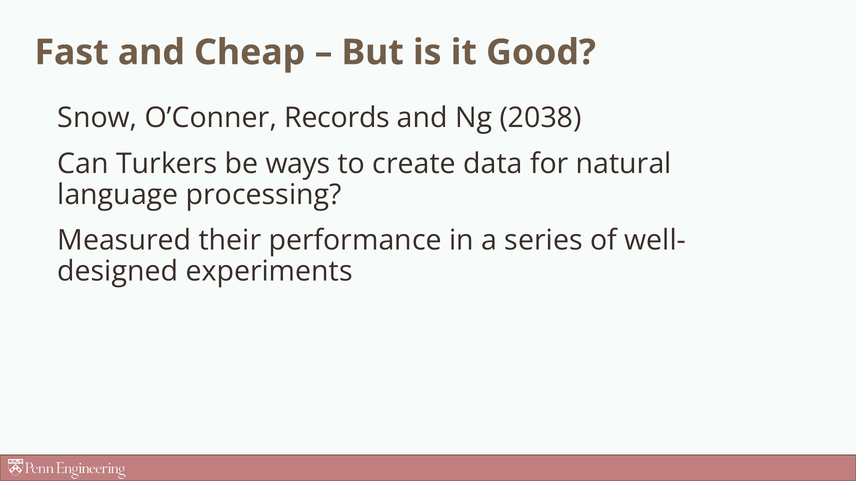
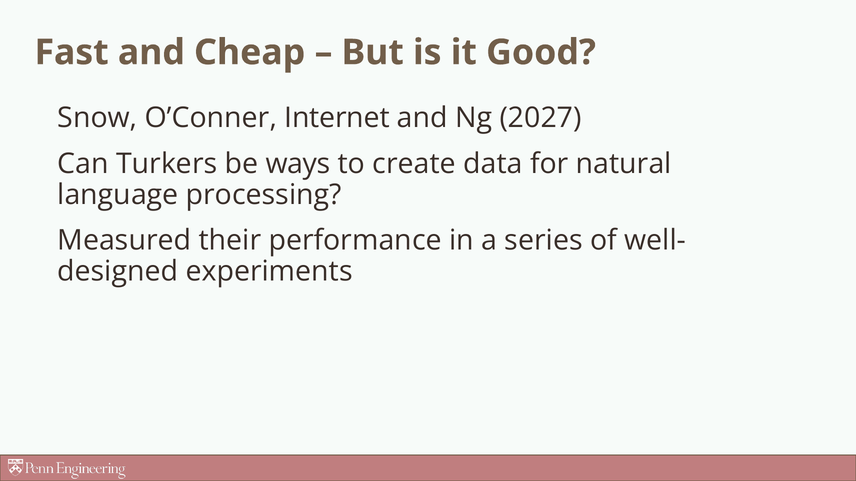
Records: Records -> Internet (337, 118)
2038: 2038 -> 2027 (541, 118)
